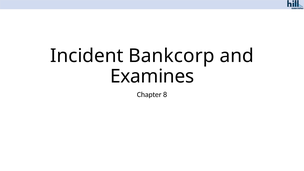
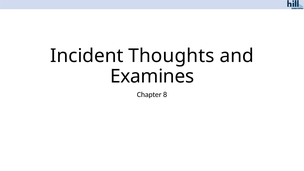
Bankcorp: Bankcorp -> Thoughts (171, 56)
